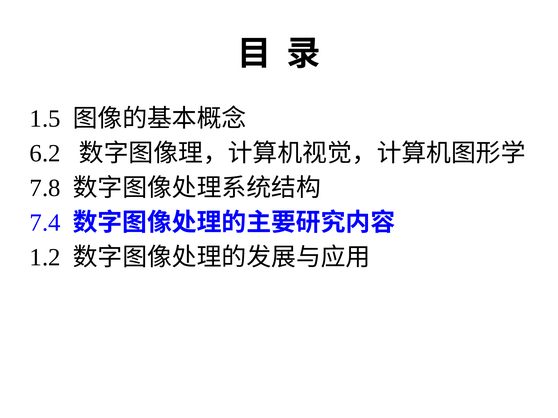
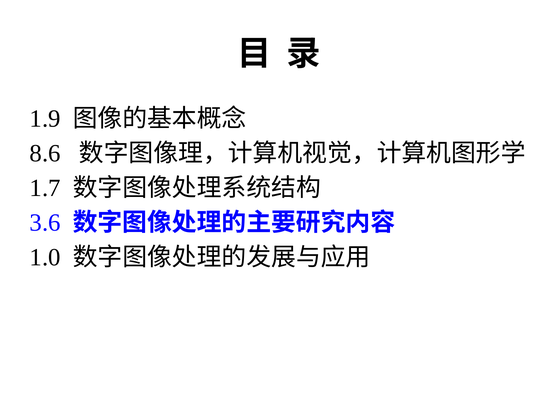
1.5: 1.5 -> 1.9 (45, 119)
6.2: 6.2 -> 8.6 (45, 153)
7.8: 7.8 -> 1.7 (45, 188)
7.4: 7.4 -> 3.6 (45, 223)
1.2: 1.2 -> 1.0 (45, 258)
